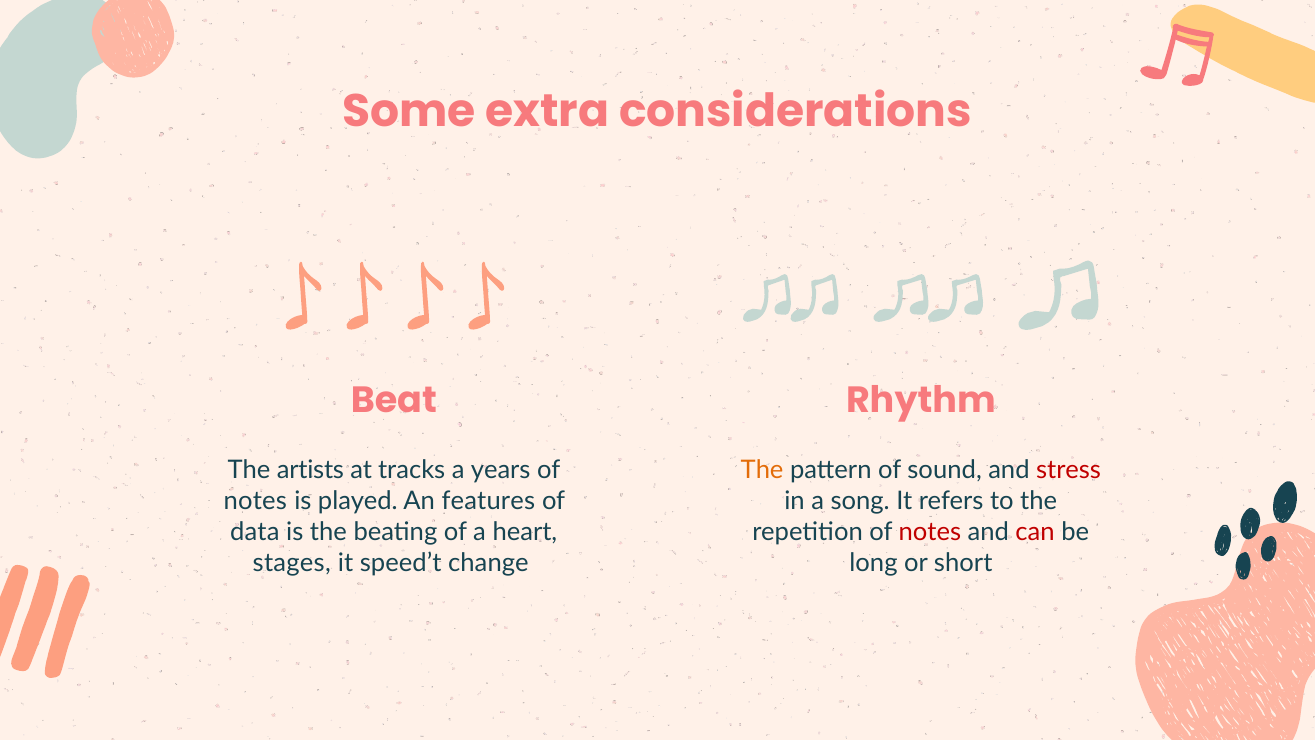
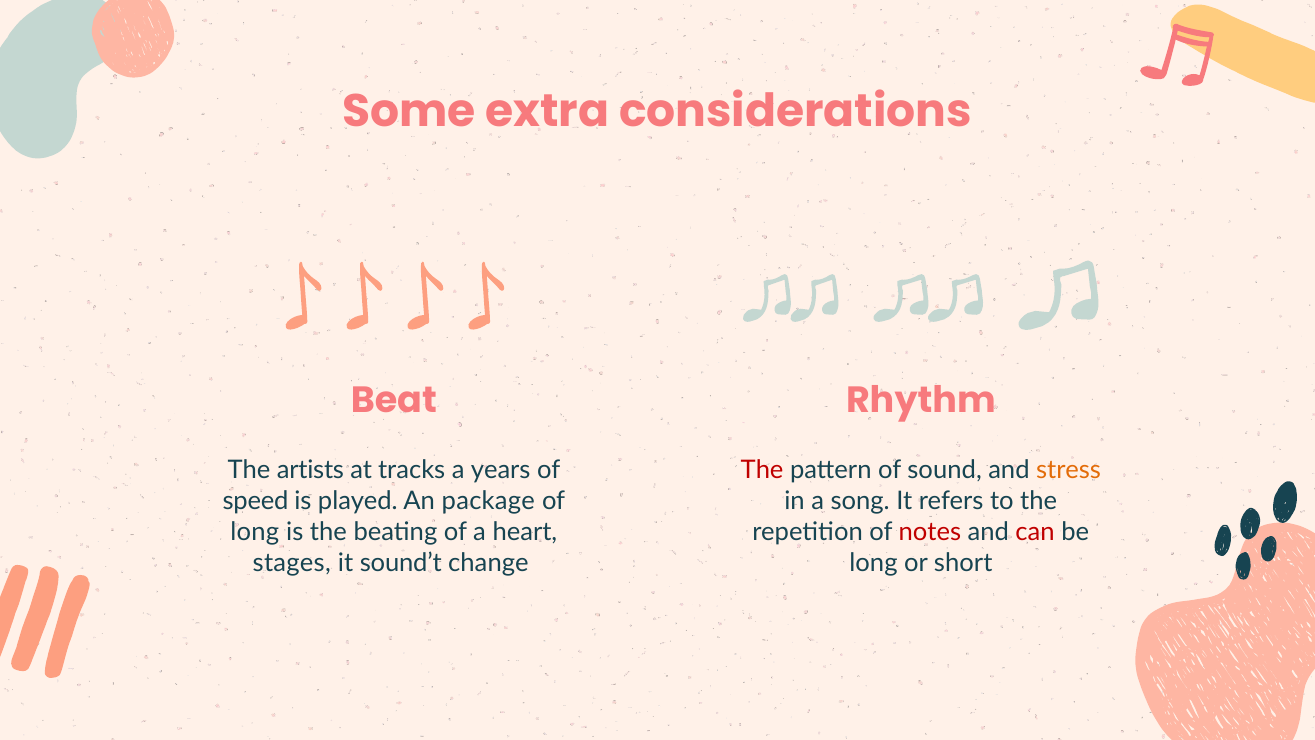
The colour: orange -> red (762, 470)
stress colour: red -> orange (1069, 470)
notes: notes -> speed (256, 501)
features: features -> package (488, 501)
data: data -> long (255, 532)
speed’t: speed’t -> sound’t (401, 562)
